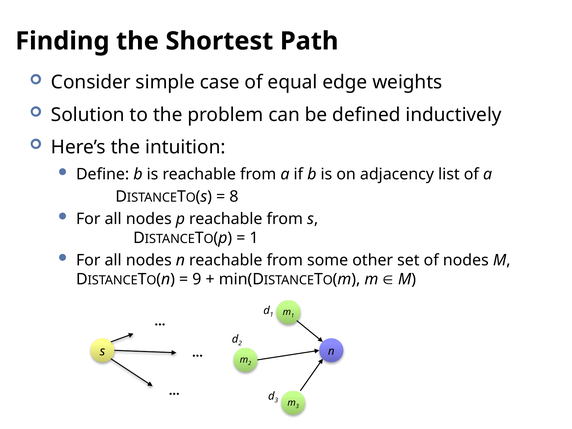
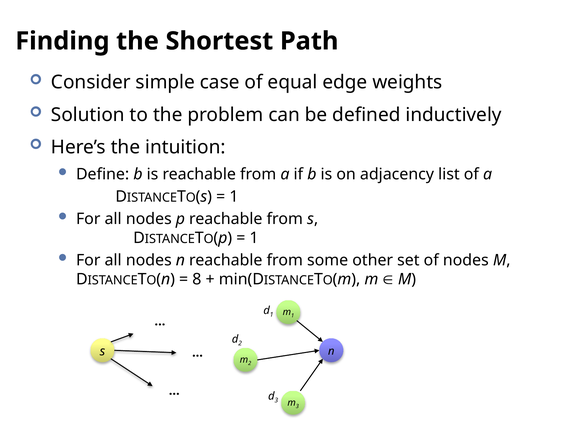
8: 8 -> 1 (234, 197)
9: 9 -> 8 (197, 279)
